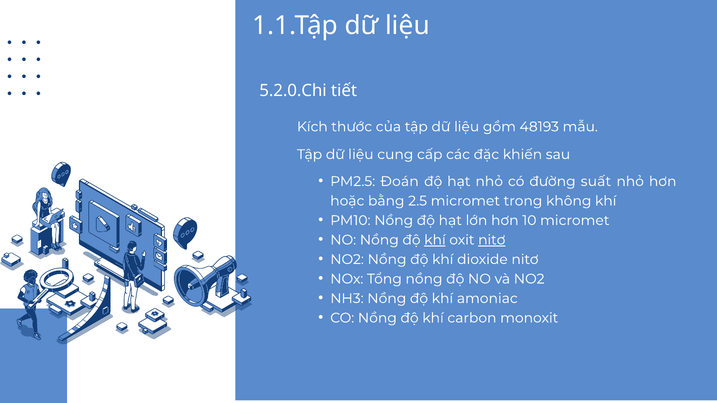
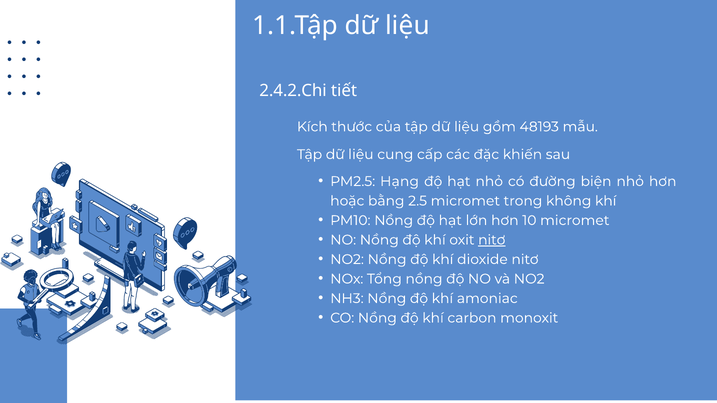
5.2.0.Chi: 5.2.0.Chi -> 2.4.2.Chi (293, 91)
Đoán: Đoán -> Hạng (400, 182)
suất: suất -> biện (596, 182)
khí underline: present -> none (435, 240)
